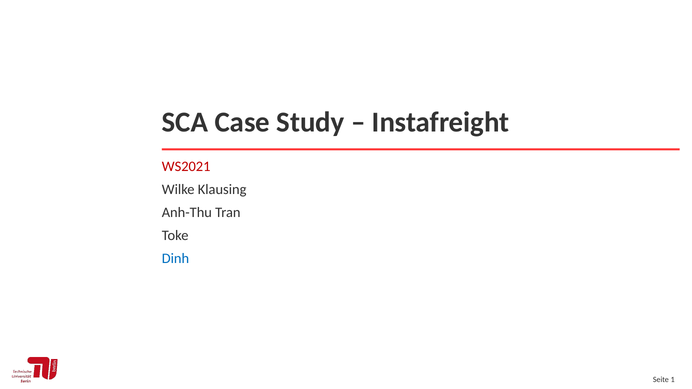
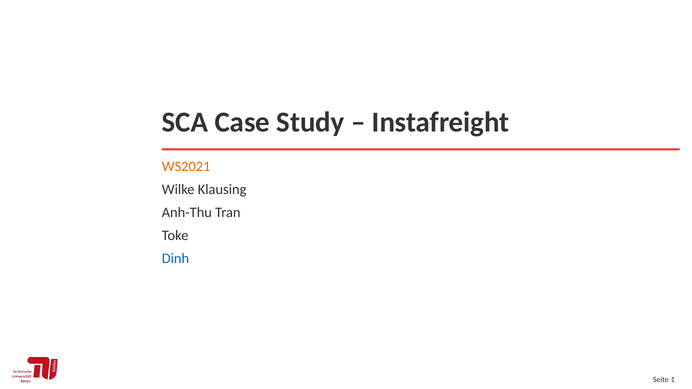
WS2021 colour: red -> orange (186, 167)
